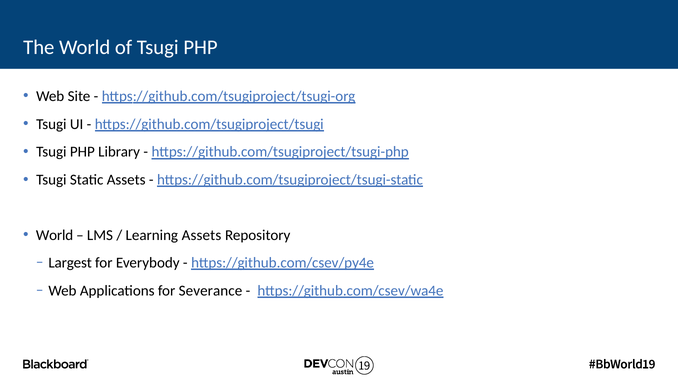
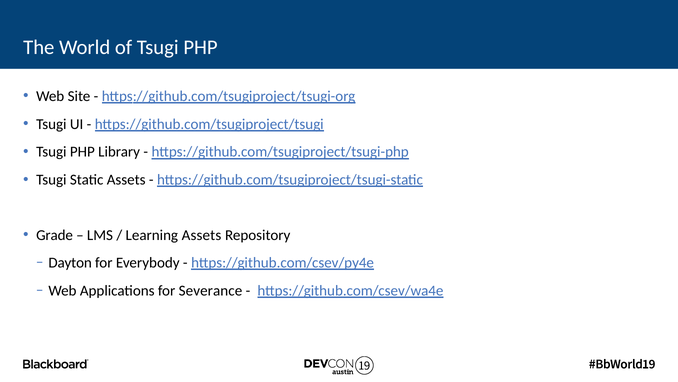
World: World -> Grade (55, 235)
Largest: Largest -> Dayton (70, 262)
